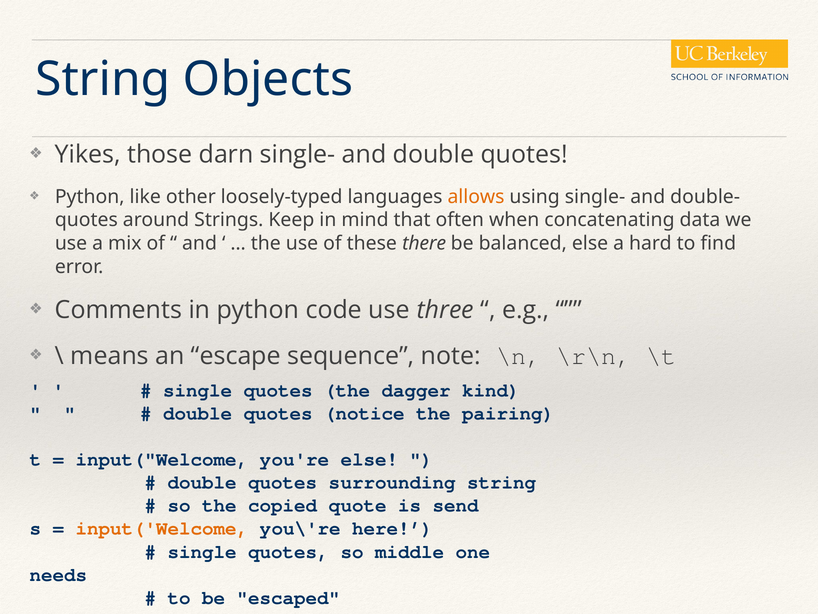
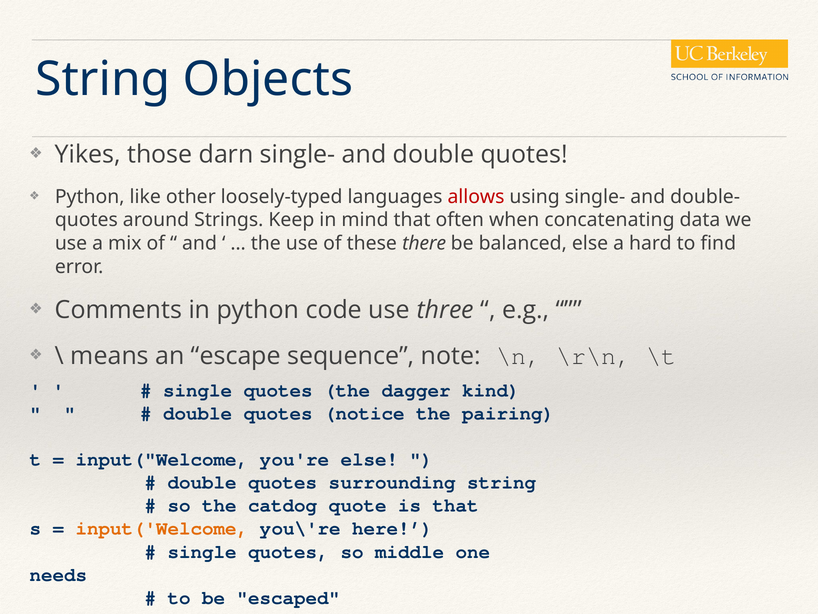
allows colour: orange -> red (476, 196)
copied: copied -> catdog (283, 505)
is send: send -> that (456, 505)
